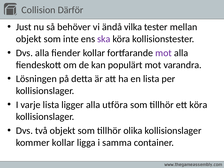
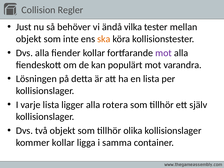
Därför: Därför -> Regler (71, 10)
ska colour: purple -> orange (104, 39)
utföra: utföra -> rotera (115, 105)
ett köra: köra -> själv (198, 105)
